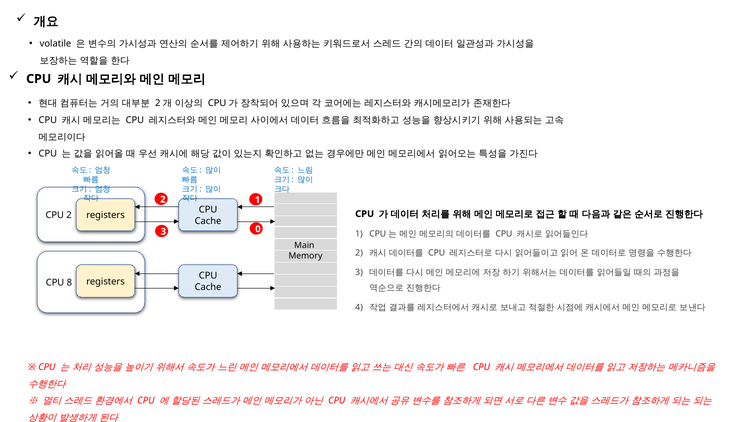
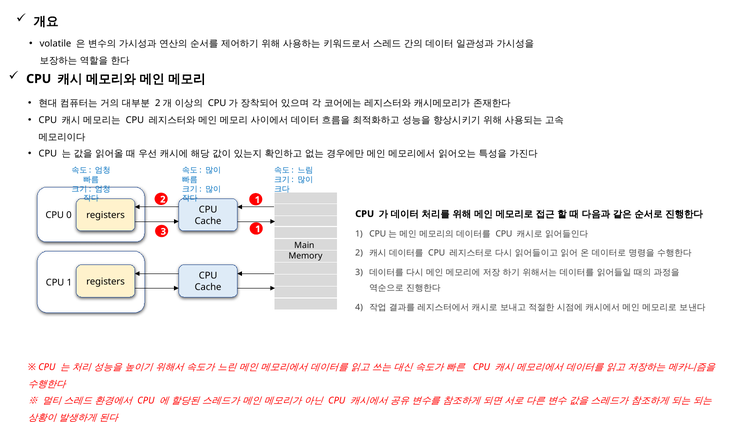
CPU 2: 2 -> 0 (69, 215)
3 0: 0 -> 1 (258, 229)
CPU 8: 8 -> 1 (69, 282)
